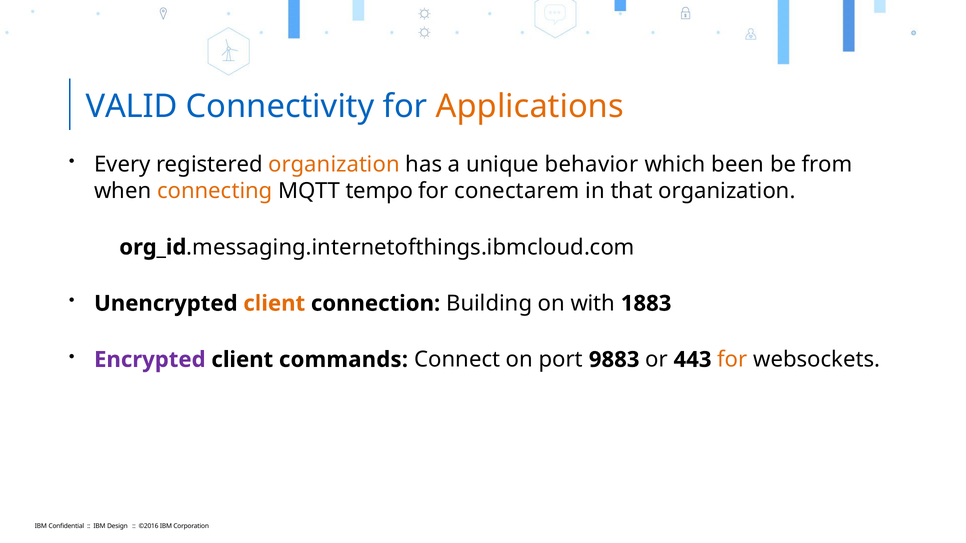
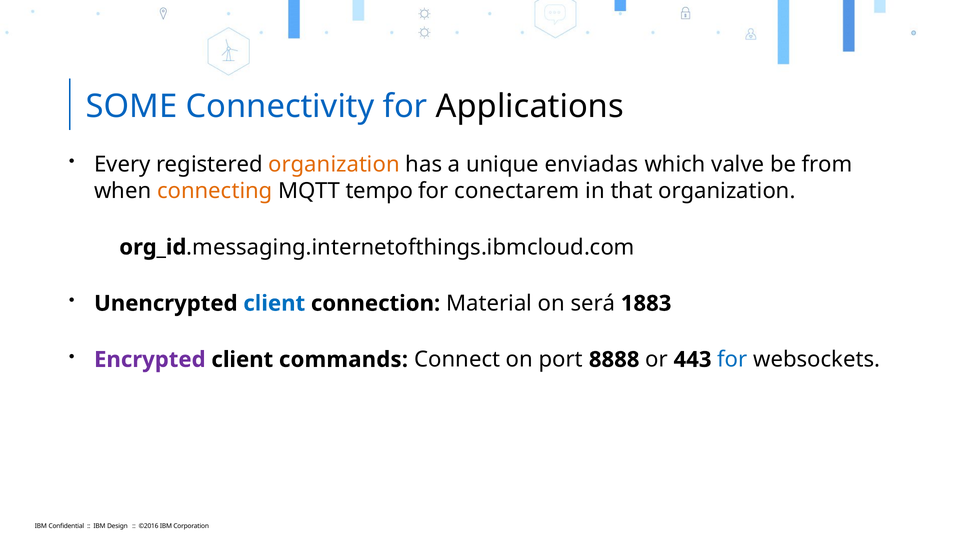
VALID: VALID -> SOME (132, 107)
Applications colour: orange -> black (530, 107)
behavior: behavior -> enviadas (592, 165)
been: been -> valve (738, 165)
client colour: orange -> blue (274, 304)
Building: Building -> Material (489, 304)
with: with -> será (593, 304)
9883: 9883 -> 8888 (614, 360)
for colour: orange -> blue (732, 360)
